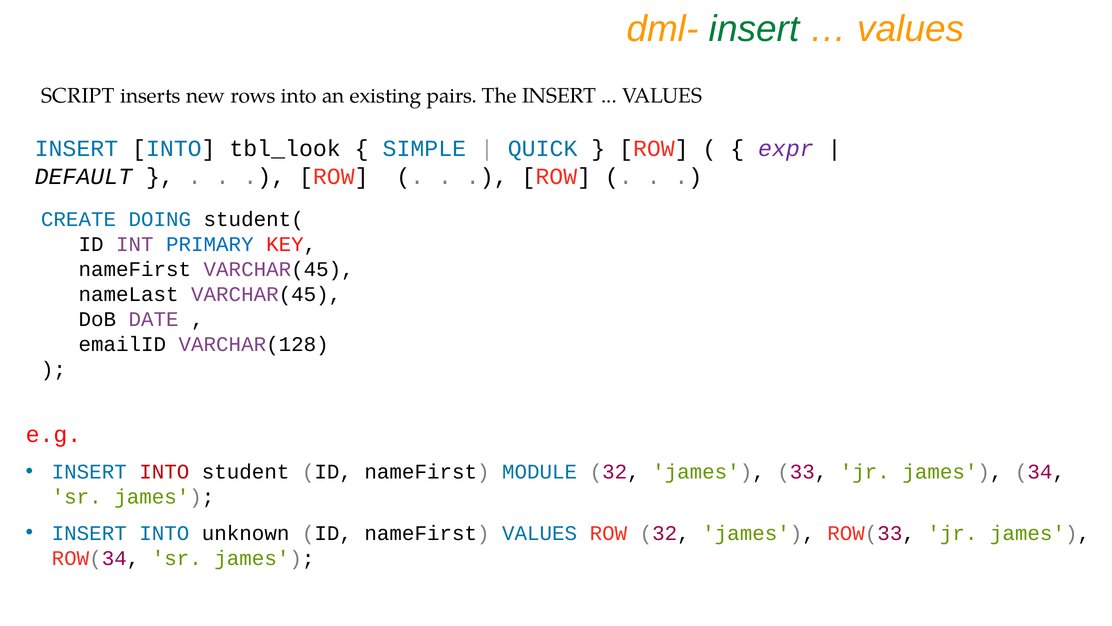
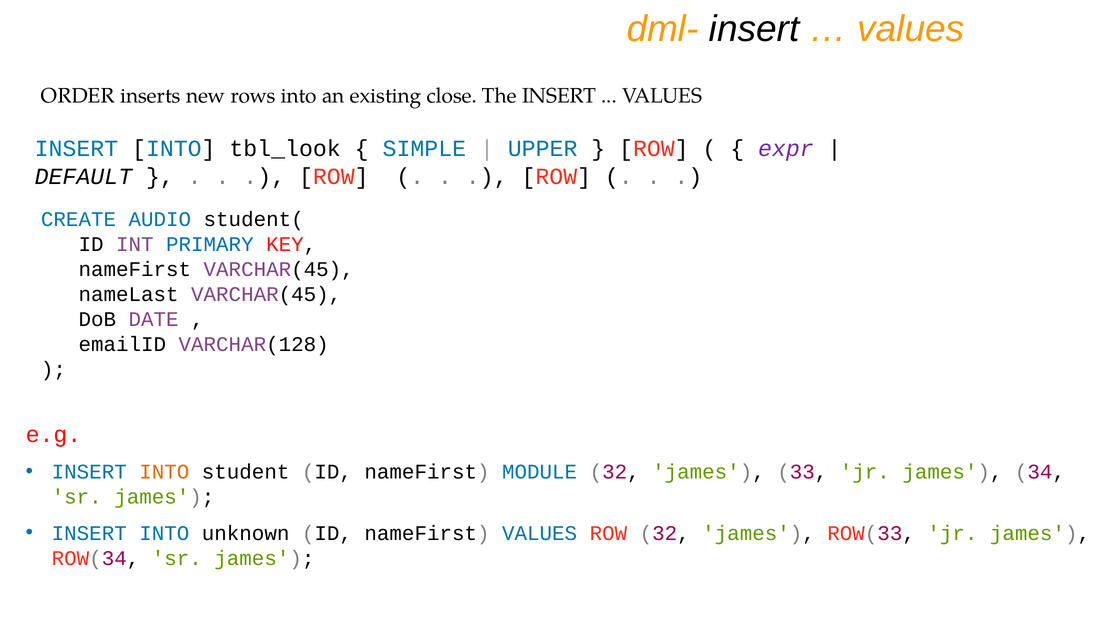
insert colour: green -> black (754, 29)
SCRIPT: SCRIPT -> ORDER (78, 96)
pairs: pairs -> close (452, 96)
QUICK: QUICK -> UPPER (543, 148)
DOING: DOING -> AUDIO (160, 219)
INTO colour: red -> orange (164, 472)
